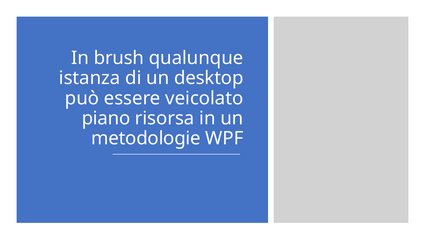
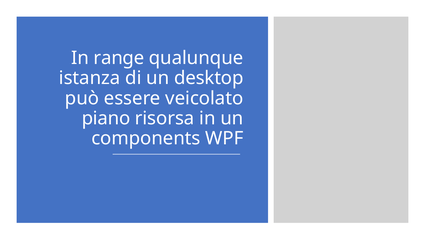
brush: brush -> range (119, 58)
metodologie: metodologie -> components (146, 138)
